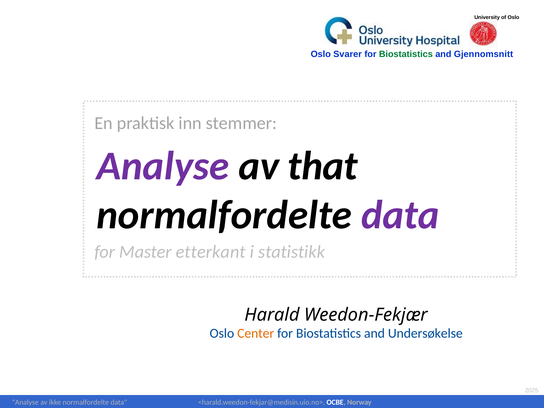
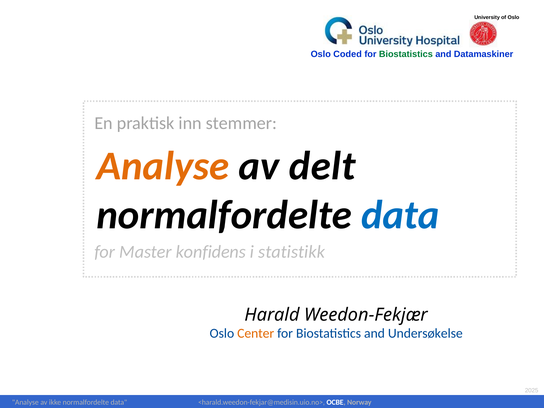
Svarer: Svarer -> Coded (348, 54)
Gjennomsnitt: Gjennomsnitt -> Datamaskiner (484, 54)
Analyse colour: purple -> orange (163, 166)
that: that -> delt (322, 166)
data colour: purple -> blue (400, 215)
etterkant: etterkant -> konfidens (211, 252)
